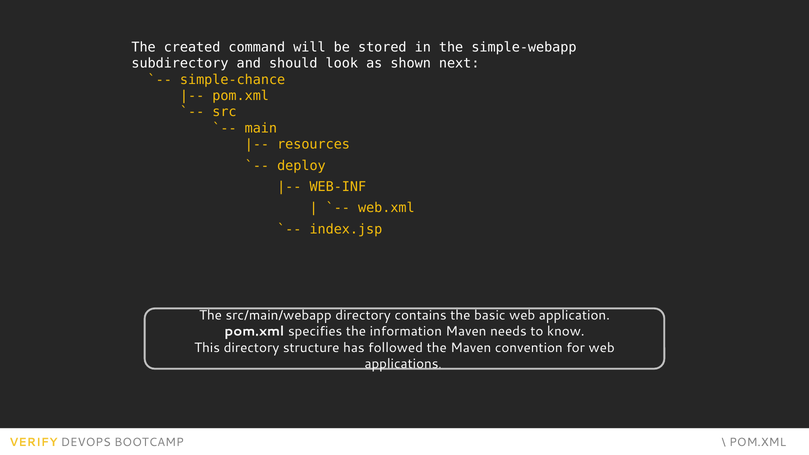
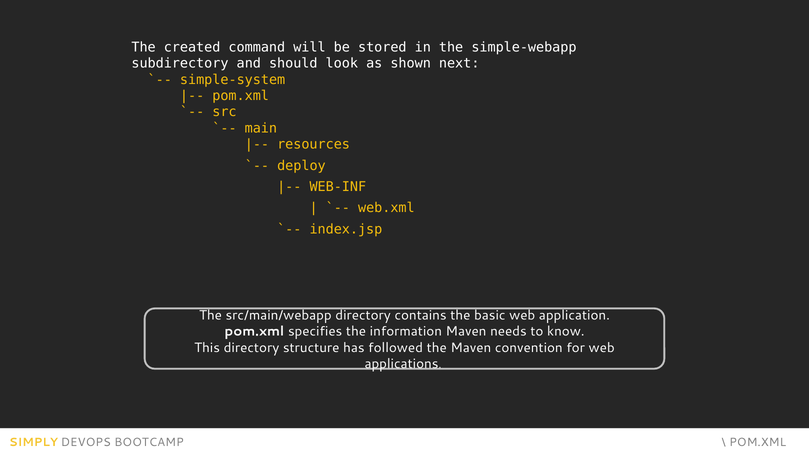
simple-chance: simple-chance -> simple-system (233, 80)
VERIFY: VERIFY -> SIMPLY (33, 442)
